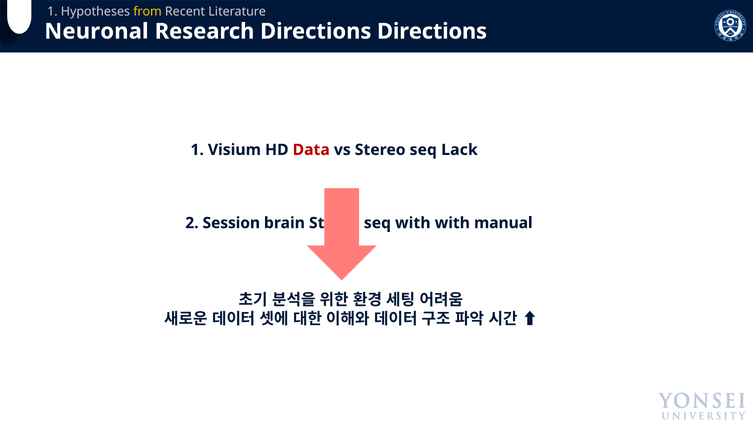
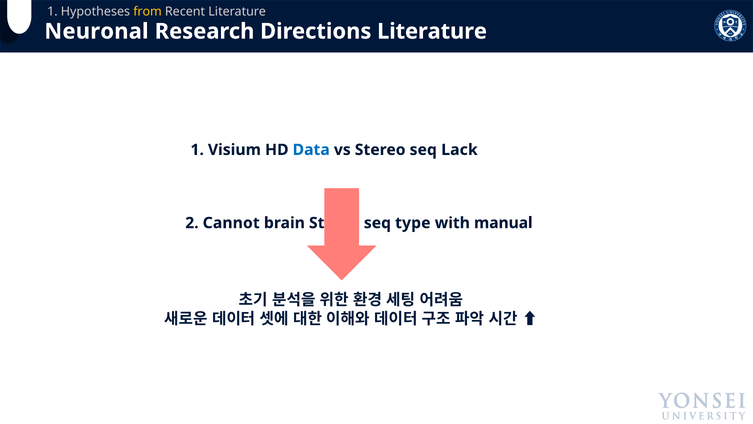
Directions Directions: Directions -> Literature (432, 31)
Data colour: red -> blue (311, 150)
Session: Session -> Cannot (231, 223)
with: with -> type (413, 223)
